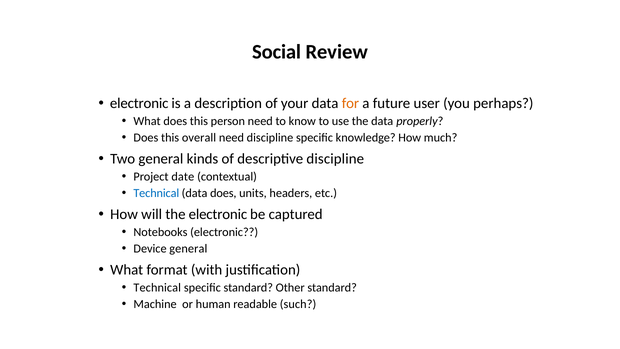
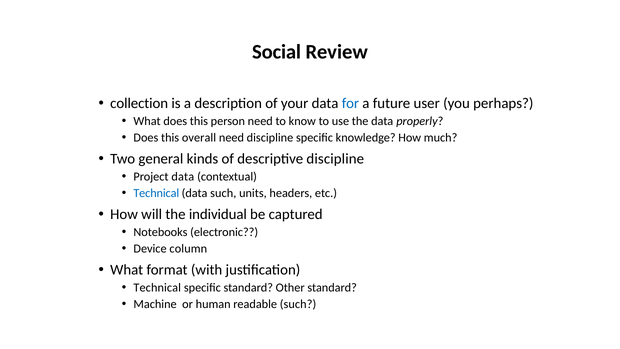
electronic: electronic -> collection (139, 103)
for colour: orange -> blue (350, 103)
Project date: date -> data (183, 176)
data does: does -> such (223, 193)
the electronic: electronic -> individual (218, 214)
Device general: general -> column (188, 248)
